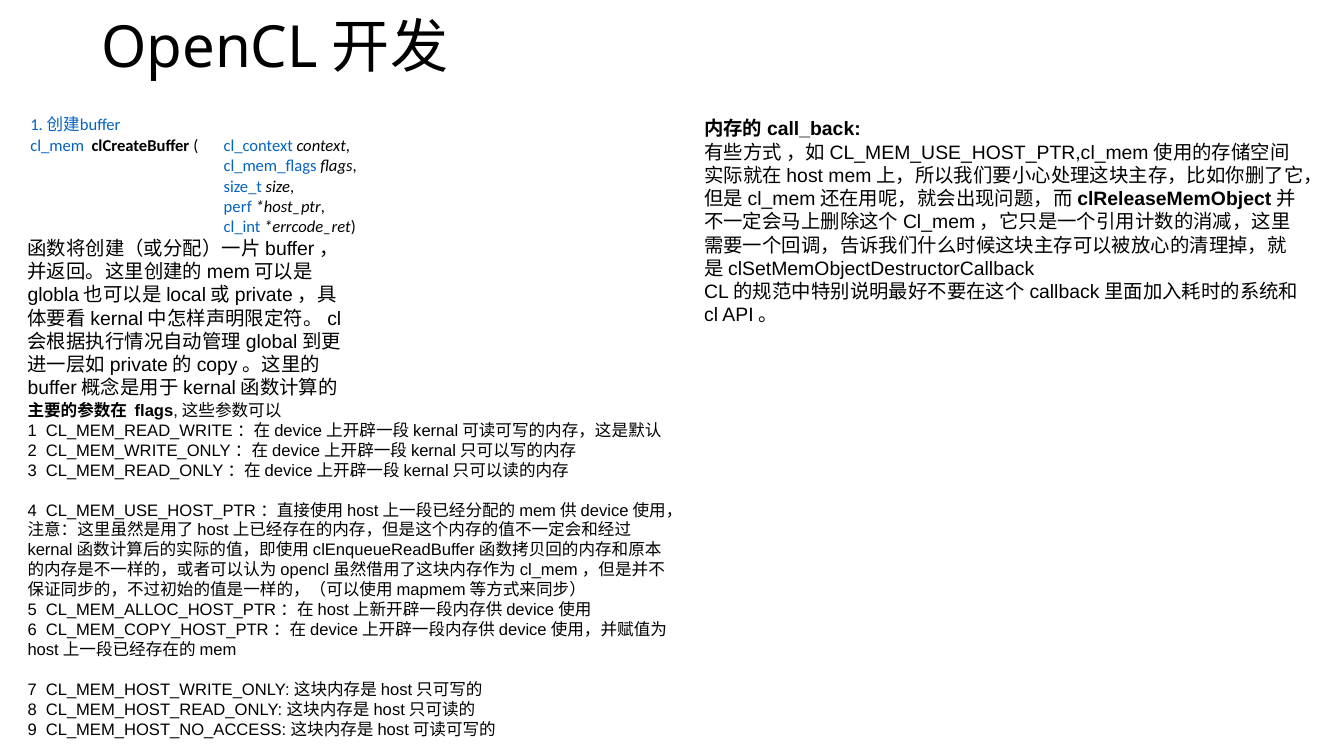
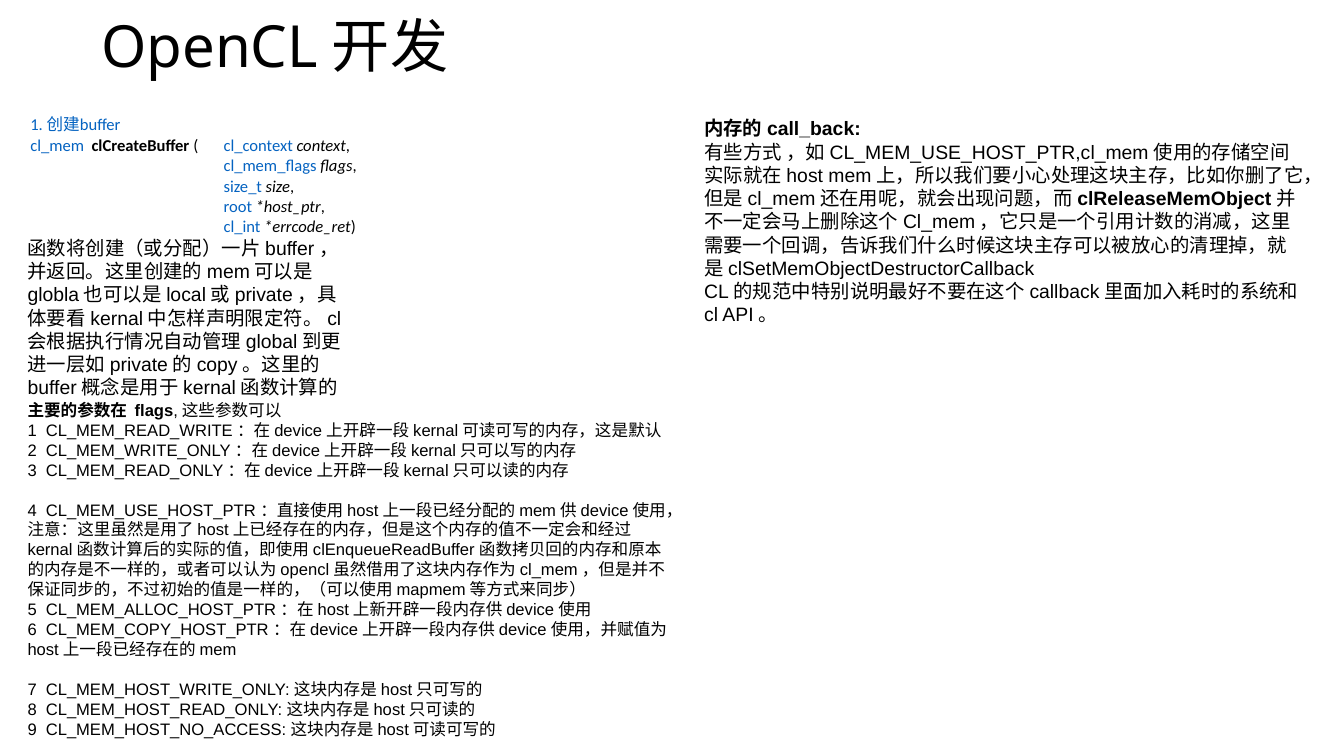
perf: perf -> root (238, 207)
